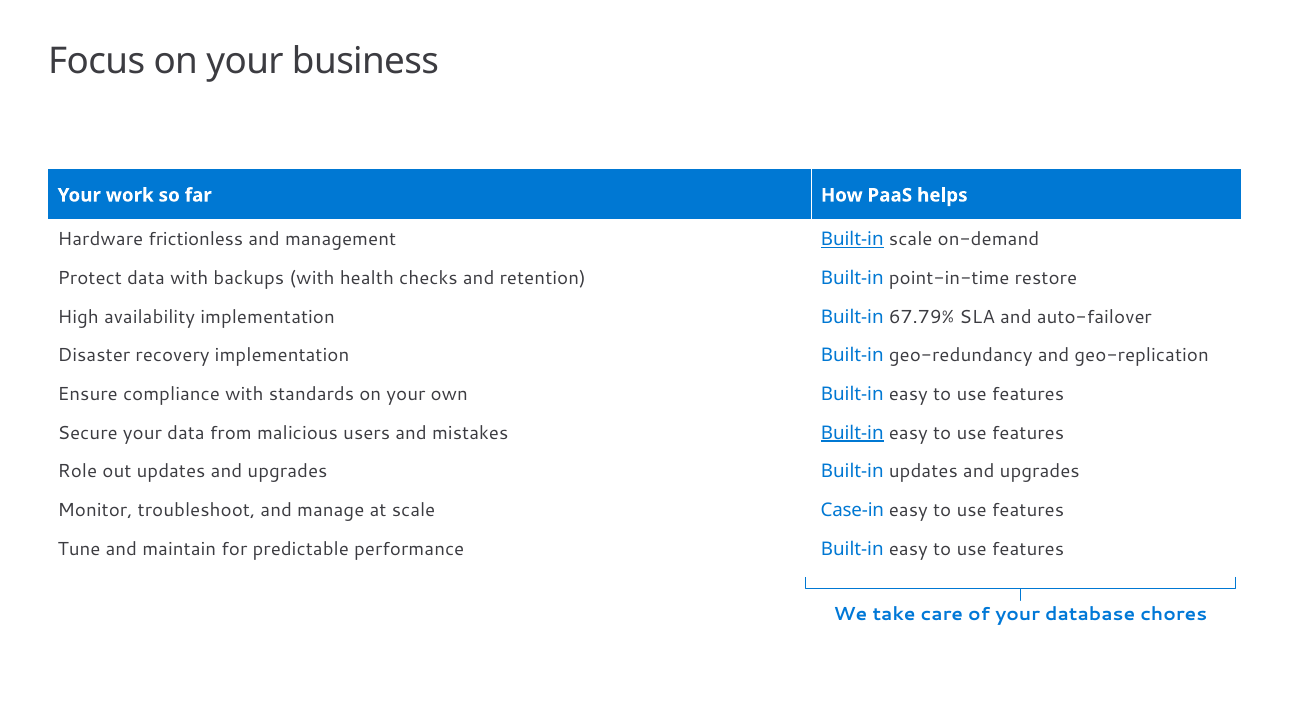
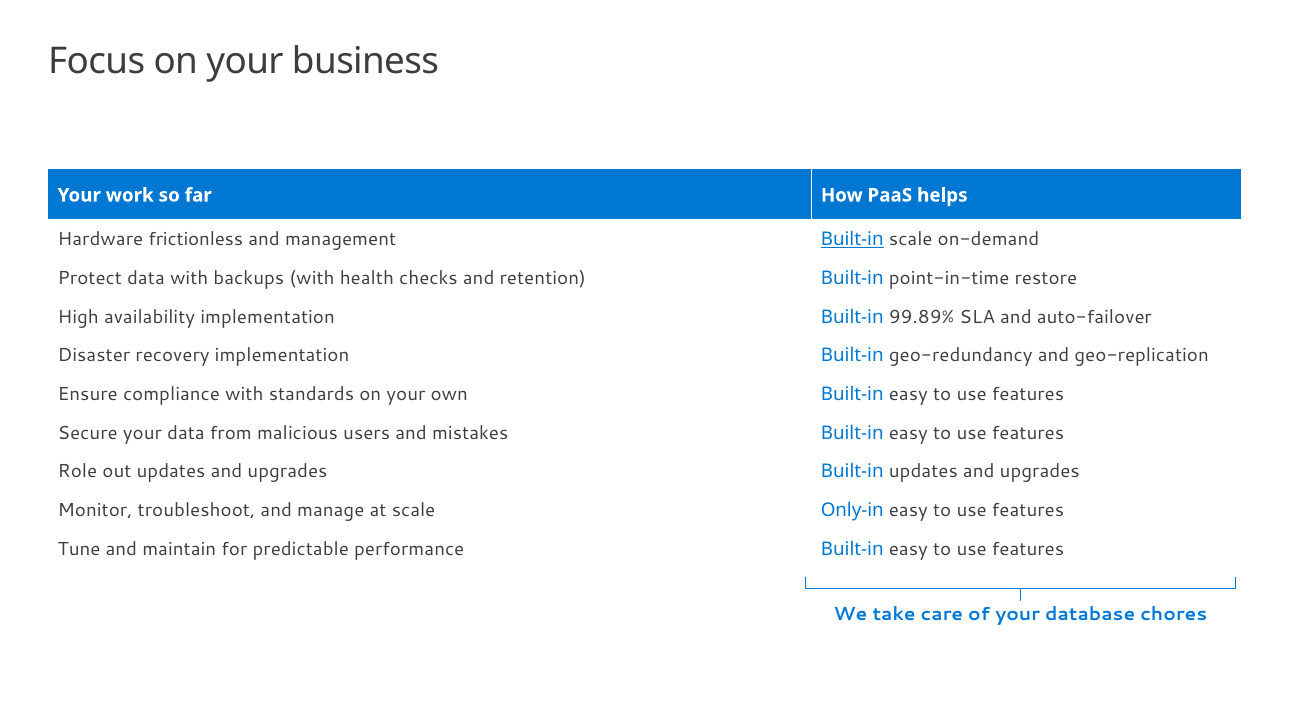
67.79%: 67.79% -> 99.89% (921, 317)
Built-in underline: present -> none (852, 433)
Case-in: Case-in -> Only-in (852, 510)
